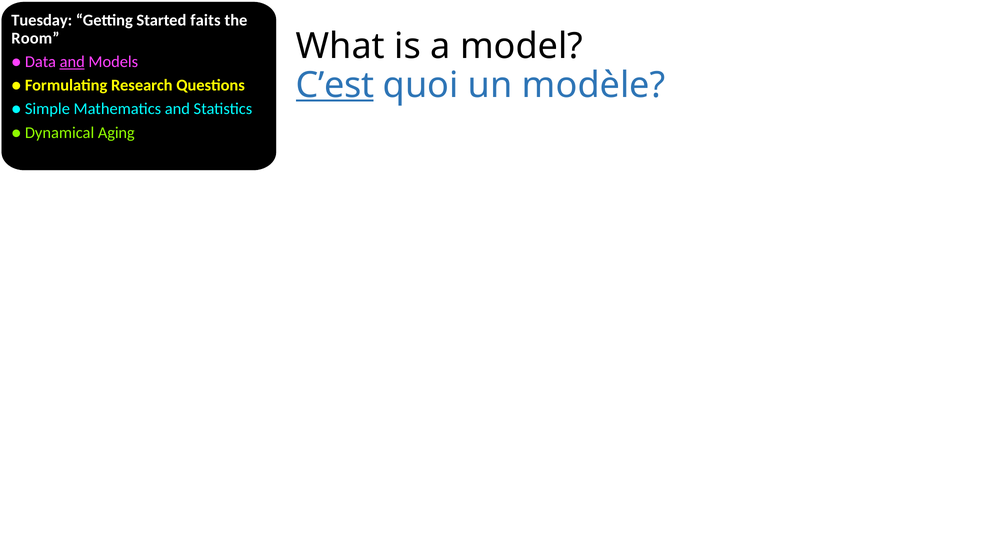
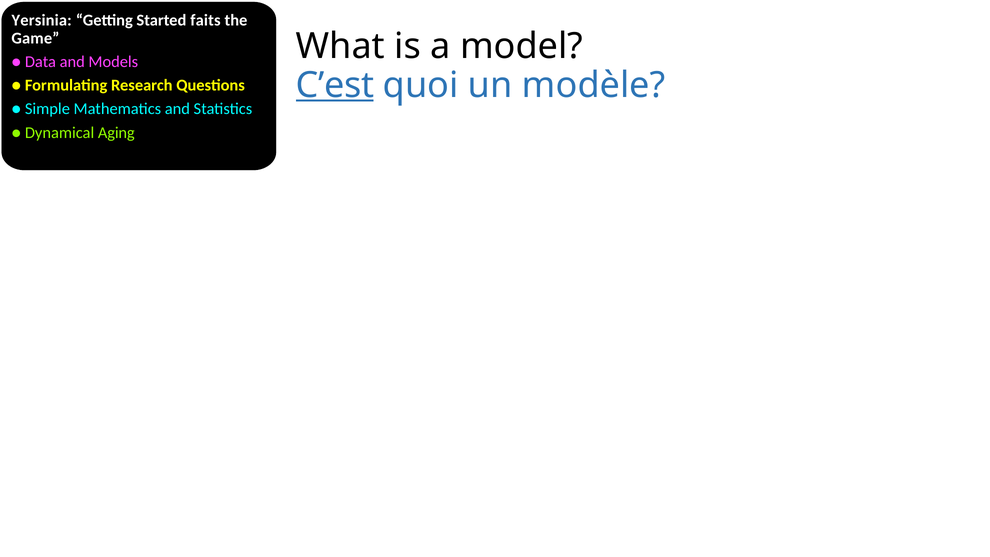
Tuesday: Tuesday -> Yersinia (42, 20)
Room: Room -> Game (35, 38)
and underline: present -> none (72, 62)
